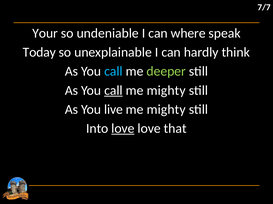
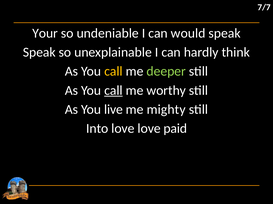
where: where -> would (188, 33)
Today: Today -> Speak (39, 52)
call colour: light blue -> yellow (113, 72)
mighty: mighty -> worthy (166, 91)
love underline: present -> none (123, 129)
that: that -> paid (175, 129)
